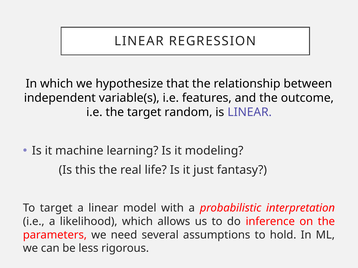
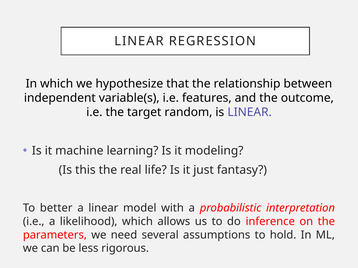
To target: target -> better (56, 208)
